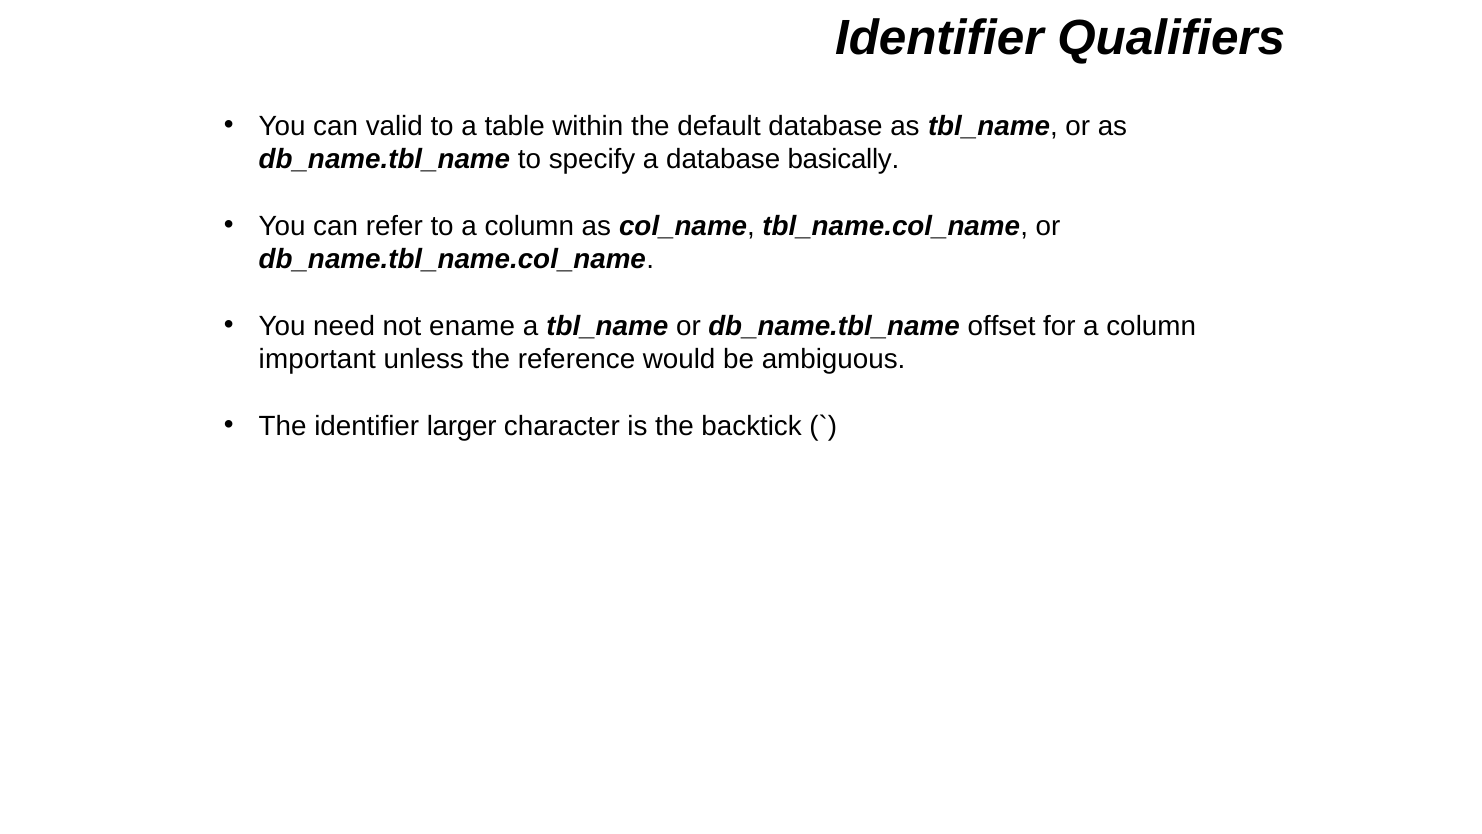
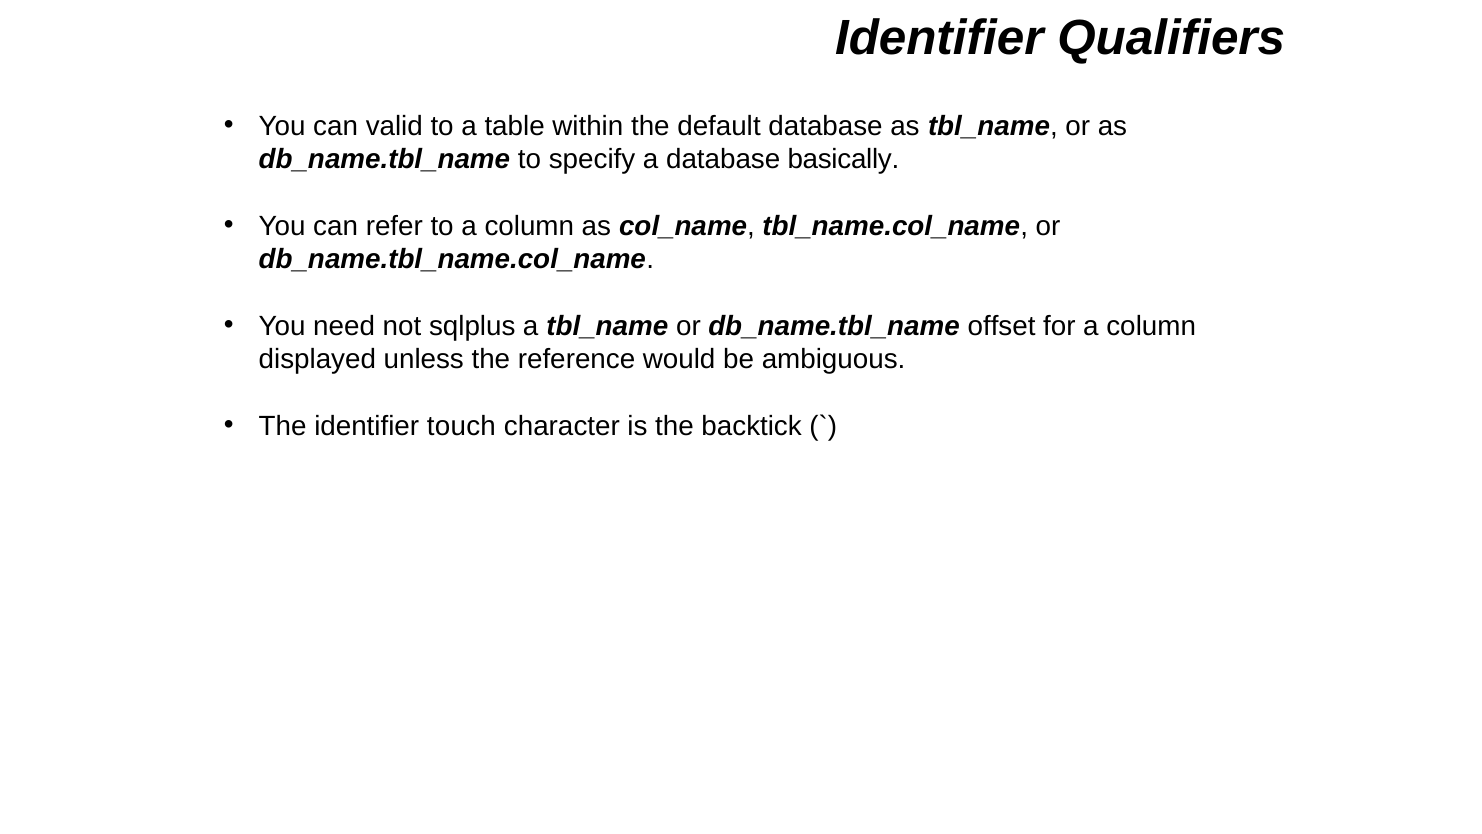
ename: ename -> sqlplus (472, 326)
important: important -> displayed (317, 359)
larger: larger -> touch (461, 426)
